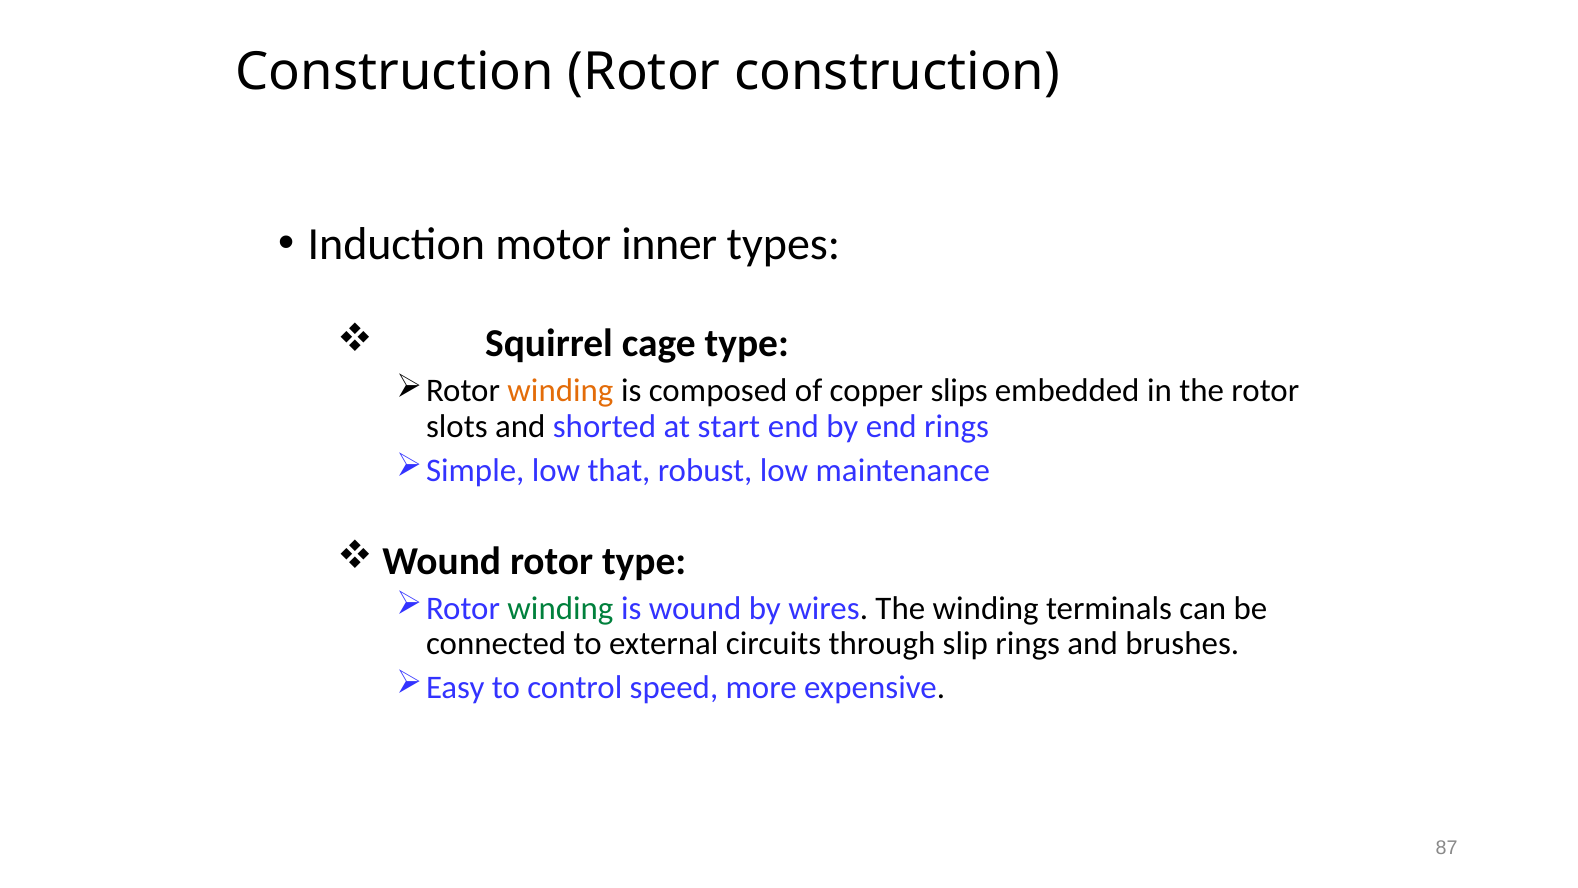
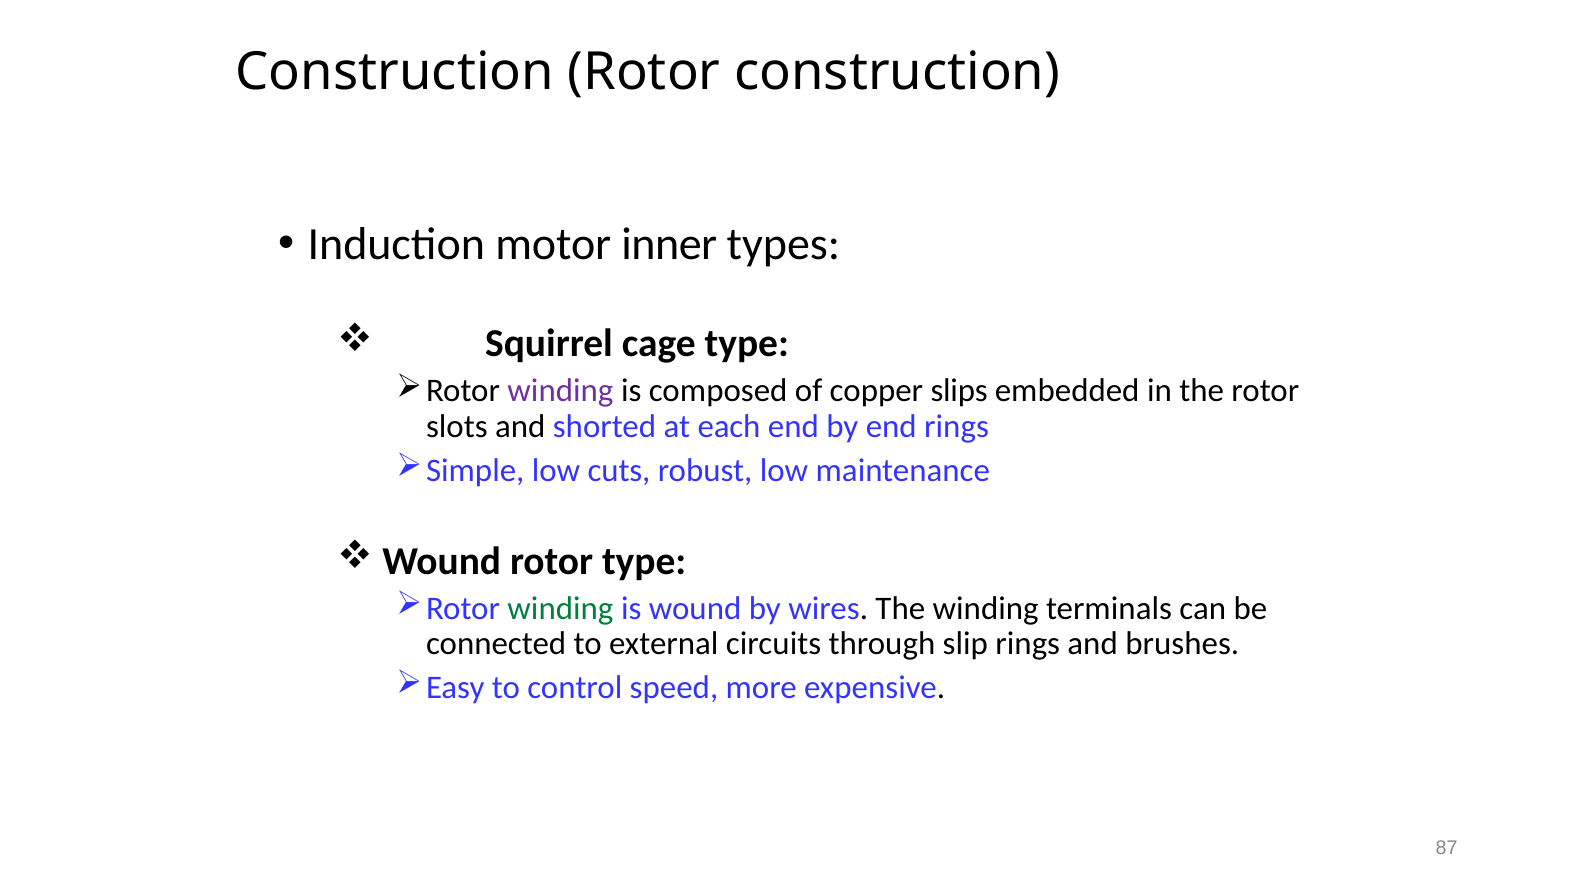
winding colour: orange -> purple (560, 391)
start: start -> each (729, 426)
that: that -> cuts (619, 470)
